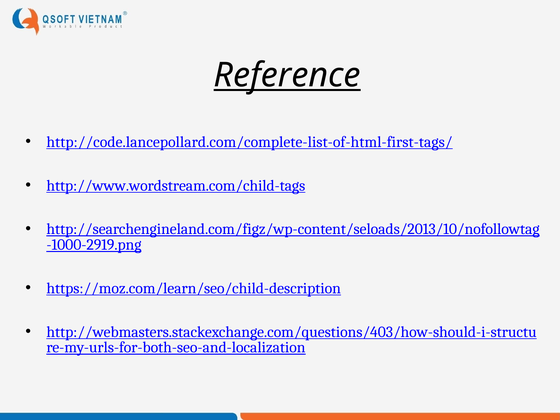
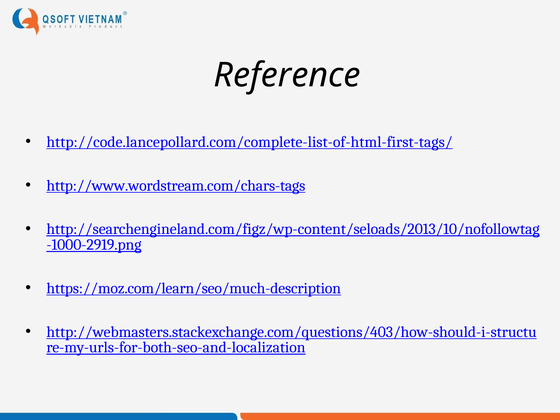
Reference underline: present -> none (287, 75)
http://www.wordstream.com/child-tags: http://www.wordstream.com/child-tags -> http://www.wordstream.com/chars-tags (176, 186)
https://moz.com/learn/seo/child-description: https://moz.com/learn/seo/child-description -> https://moz.com/learn/seo/much-description (194, 288)
